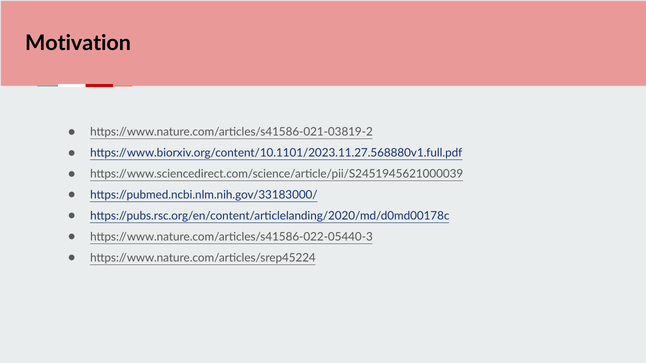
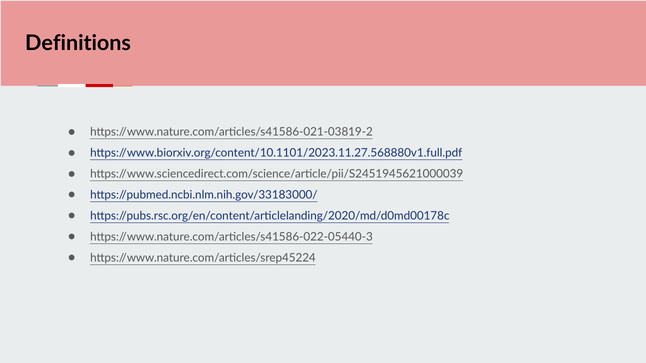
Motivation: Motivation -> Definitions (78, 43)
